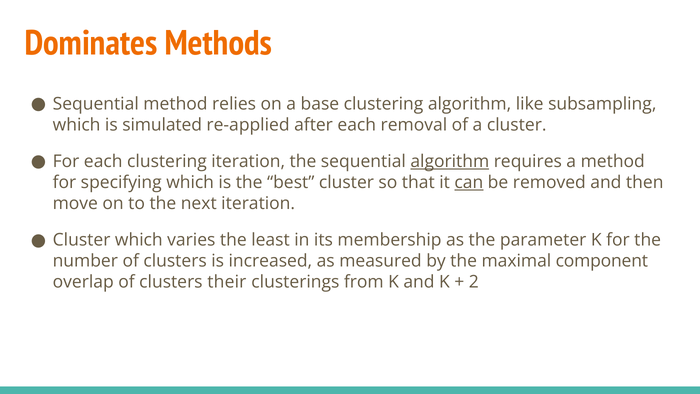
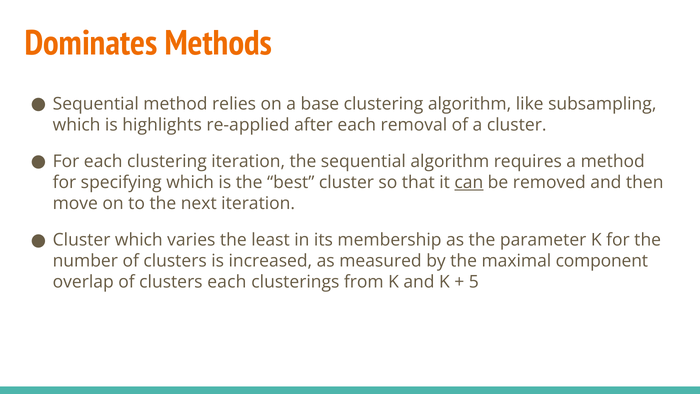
simulated: simulated -> highlights (162, 125)
algorithm underline: present -> none (450, 161)
clusters their: their -> each (227, 282)
2: 2 -> 5 (474, 282)
